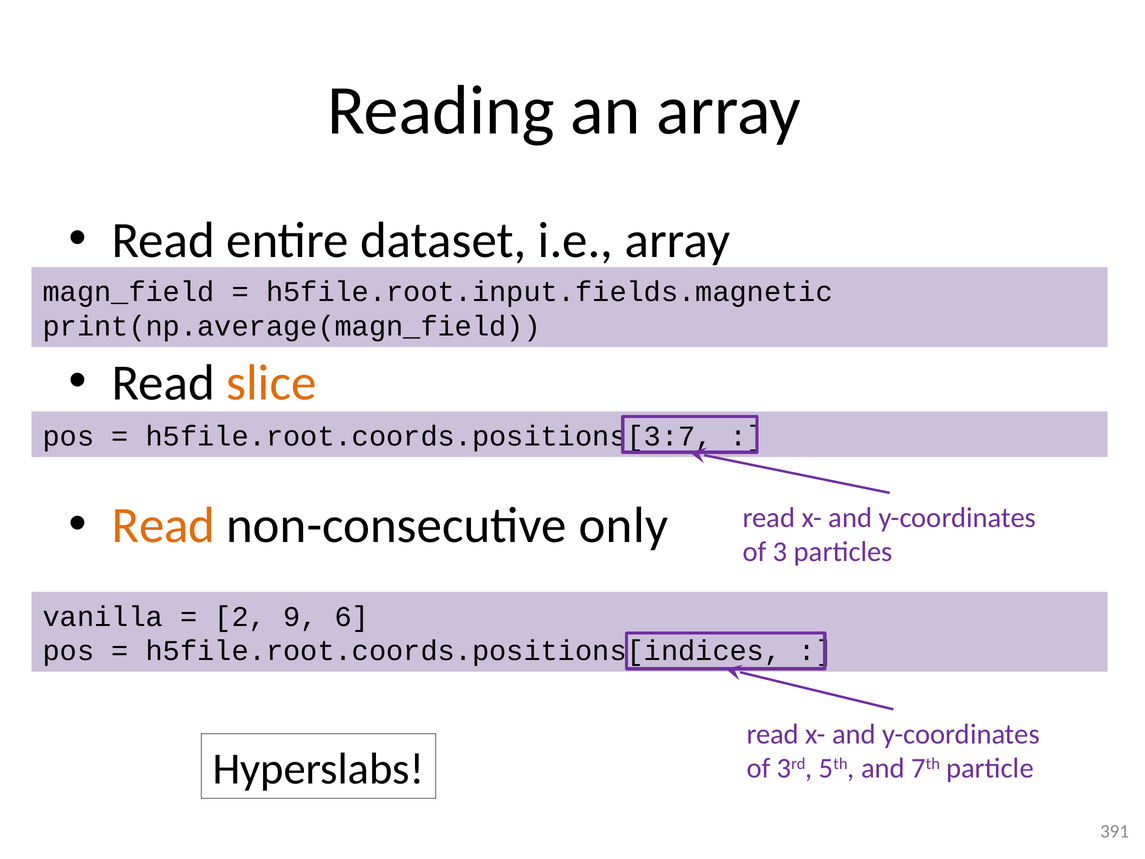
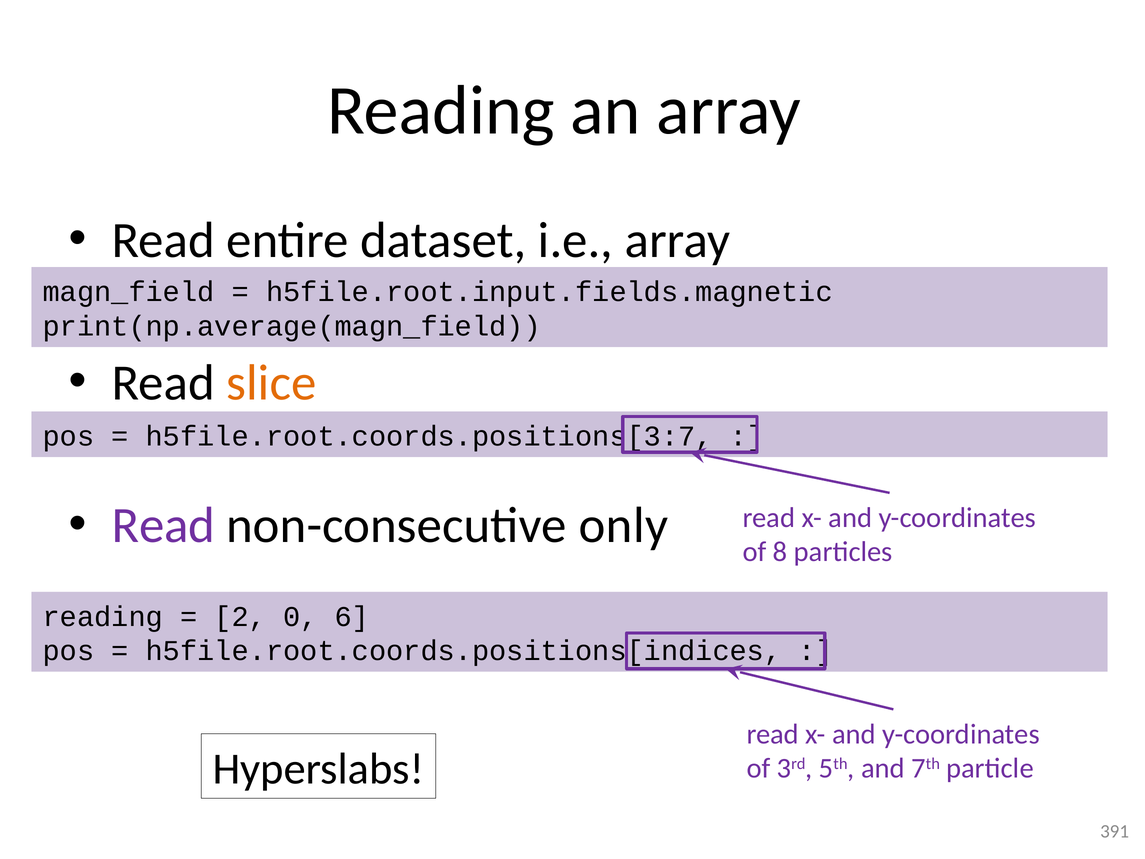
Read colour: orange -> purple (163, 525)
3: 3 -> 8 (780, 552)
vanilla: vanilla -> reading (103, 616)
9: 9 -> 0 (300, 616)
